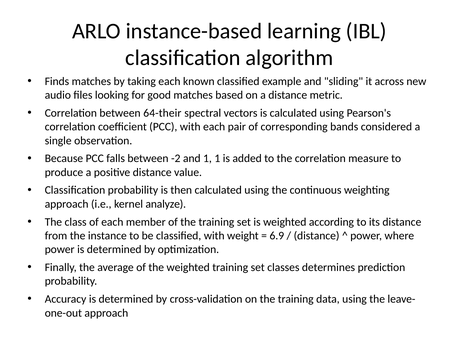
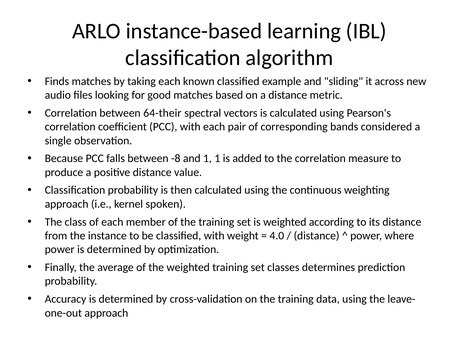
-2: -2 -> -8 (176, 158)
analyze: analyze -> spoken (166, 204)
6.9: 6.9 -> 4.0 (277, 235)
